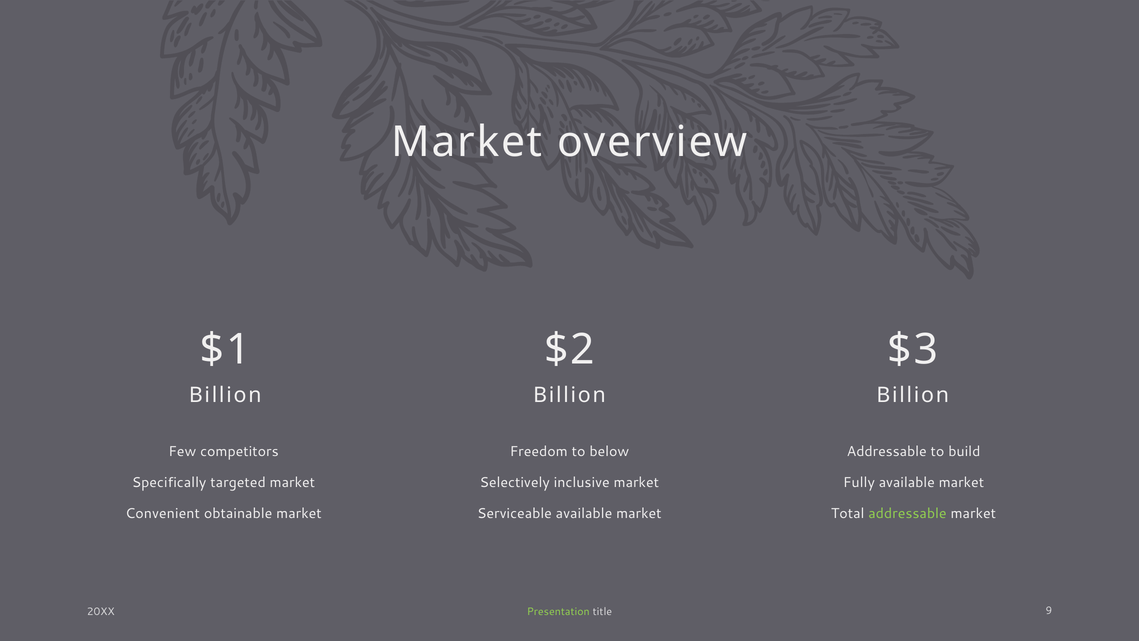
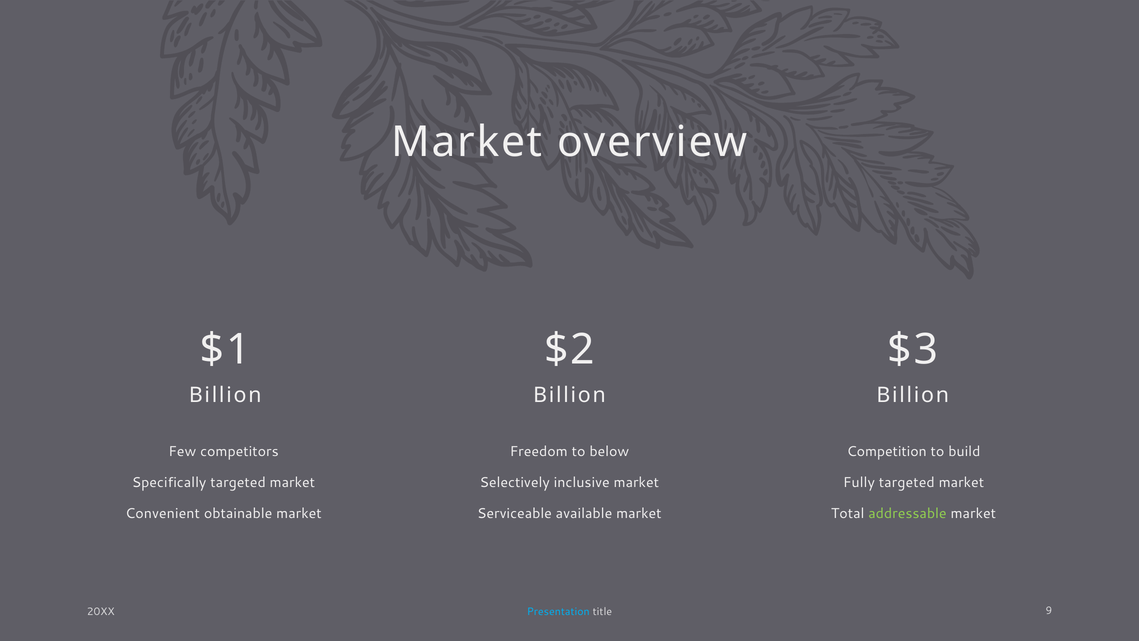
Addressable: Addressable -> Competition (887, 452)
Fully available: available -> targeted (907, 482)
Presentation colour: light green -> light blue (558, 612)
